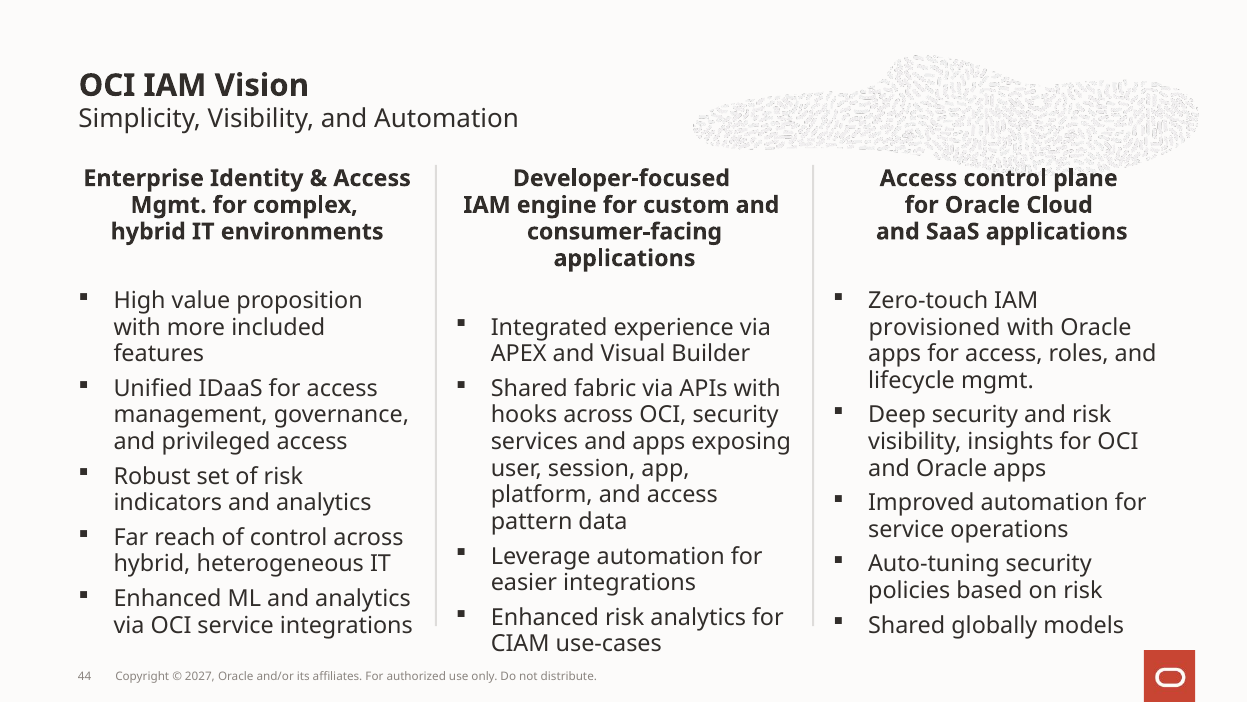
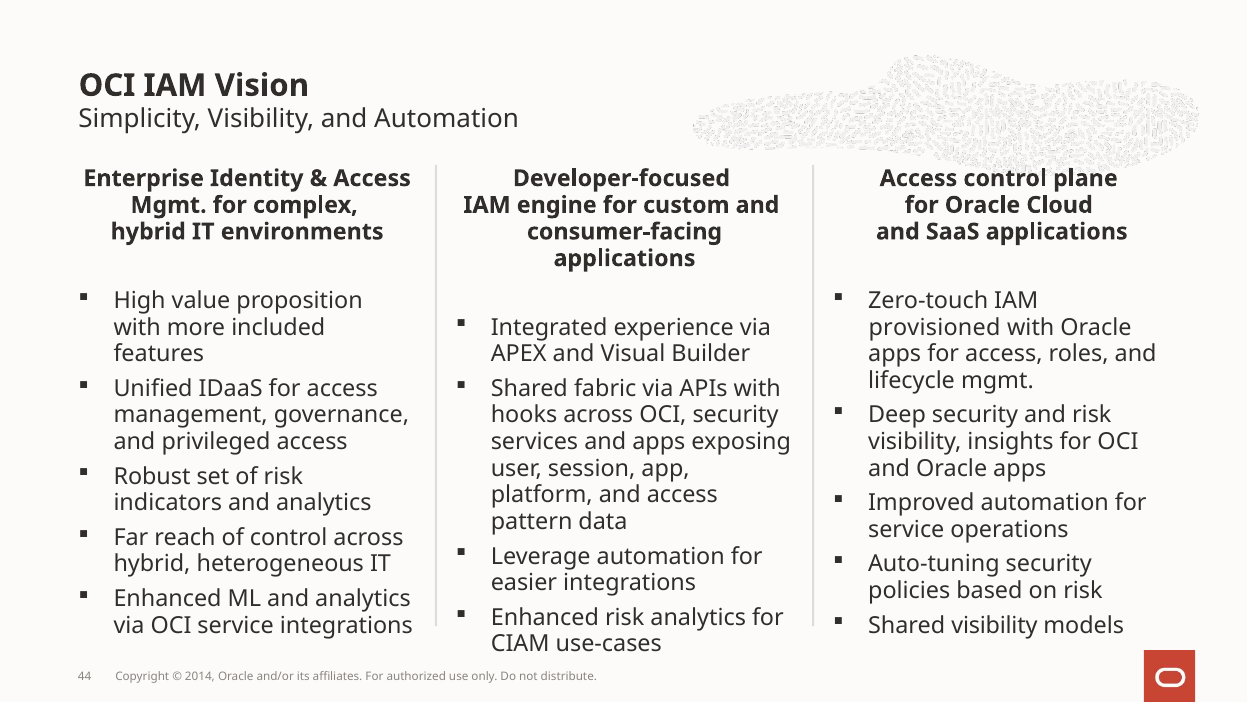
Shared globally: globally -> visibility (994, 625)
2027: 2027 -> 2014 (200, 676)
